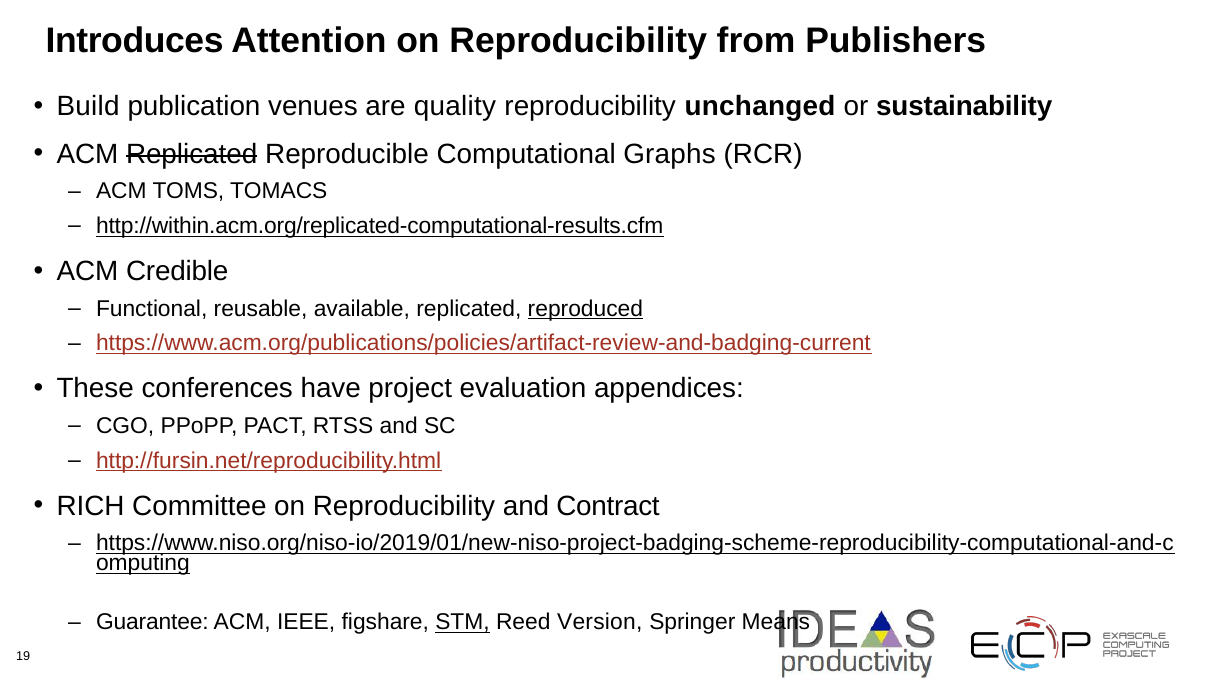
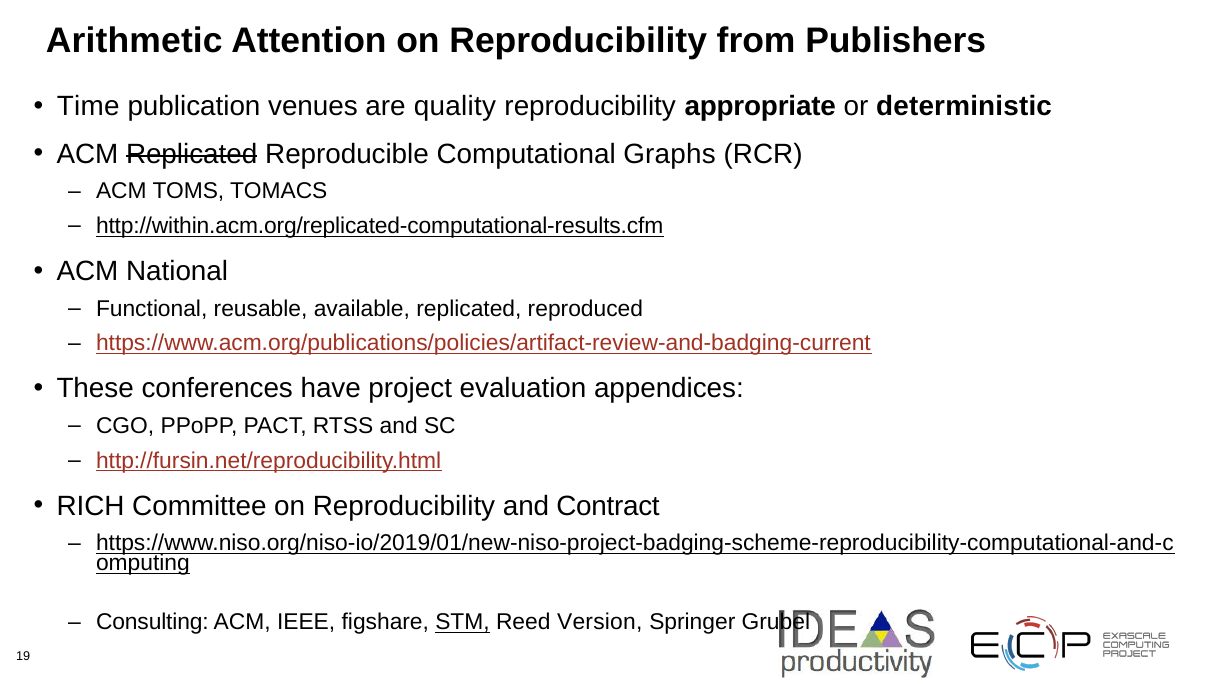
Introduces: Introduces -> Arithmetic (134, 41)
Build: Build -> Time (88, 106)
unchanged: unchanged -> appropriate (760, 106)
sustainability: sustainability -> deterministic (964, 106)
Credible: Credible -> National (177, 271)
reproduced underline: present -> none (585, 309)
Guarantee: Guarantee -> Consulting (152, 623)
Means: Means -> Grubel (776, 623)
